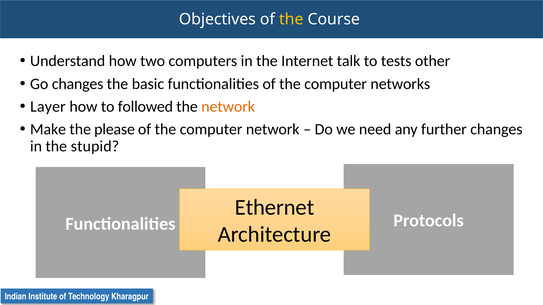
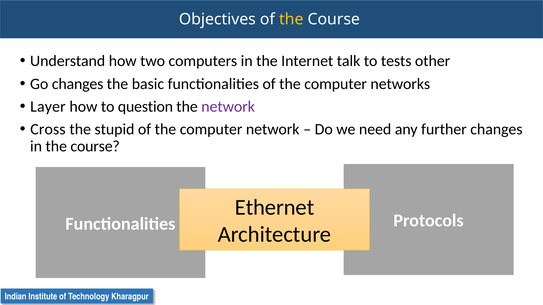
followed: followed -> question (145, 107)
network colour: orange -> purple (228, 107)
Make: Make -> Cross (48, 129)
please: please -> stupid (114, 129)
in the stupid: stupid -> course (95, 147)
